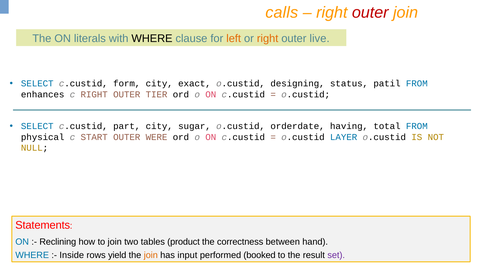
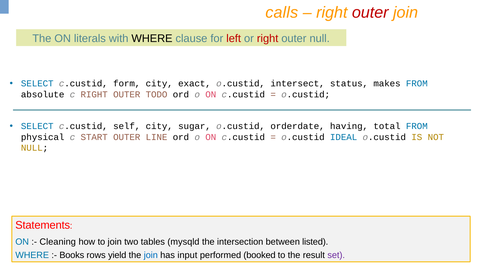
left colour: orange -> red (234, 38)
right colour: orange -> red (268, 38)
outer live: live -> null (320, 38)
designing: designing -> intersect (298, 84)
patil: patil -> makes (387, 84)
enhances: enhances -> absolute (43, 95)
TIER: TIER -> TODO (157, 95)
part: part -> self (127, 126)
WERE: WERE -> LINE (157, 137)
LAYER: LAYER -> IDEAL (344, 137)
Reclining: Reclining -> Cleaning (58, 242)
product: product -> mysqld (183, 242)
correctness: correctness -> intersection (240, 242)
hand: hand -> listed (315, 242)
Inside: Inside -> Books (72, 255)
join colour: orange -> blue (151, 255)
